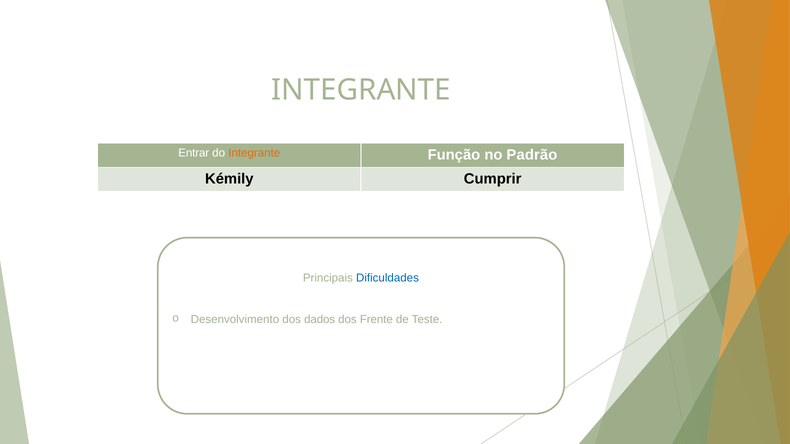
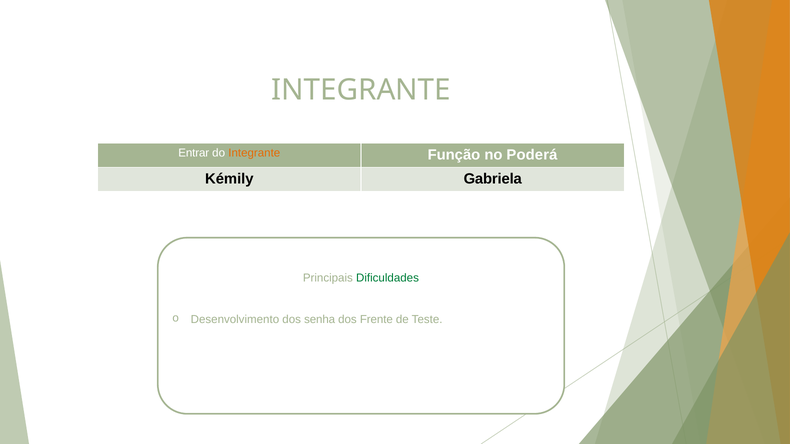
Padrão: Padrão -> Poderá (532, 155)
Cumprir: Cumprir -> Gabriela (493, 179)
Dificuldades colour: blue -> green (387, 278)
dados: dados -> senha (320, 320)
